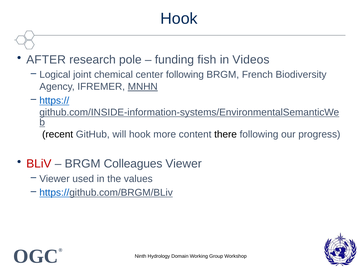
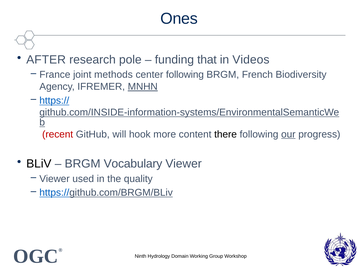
Hook: Hook -> Ones (179, 19)
fish: fish -> that (207, 60)
Logical: Logical -> France (55, 75)
chemical: chemical -> methods (113, 75)
recent colour: black -> red (58, 135)
our underline: none -> present (288, 135)
BLiV colour: red -> black (39, 164)
Colleagues: Colleagues -> Vocabulary (133, 164)
values: values -> quality (138, 179)
